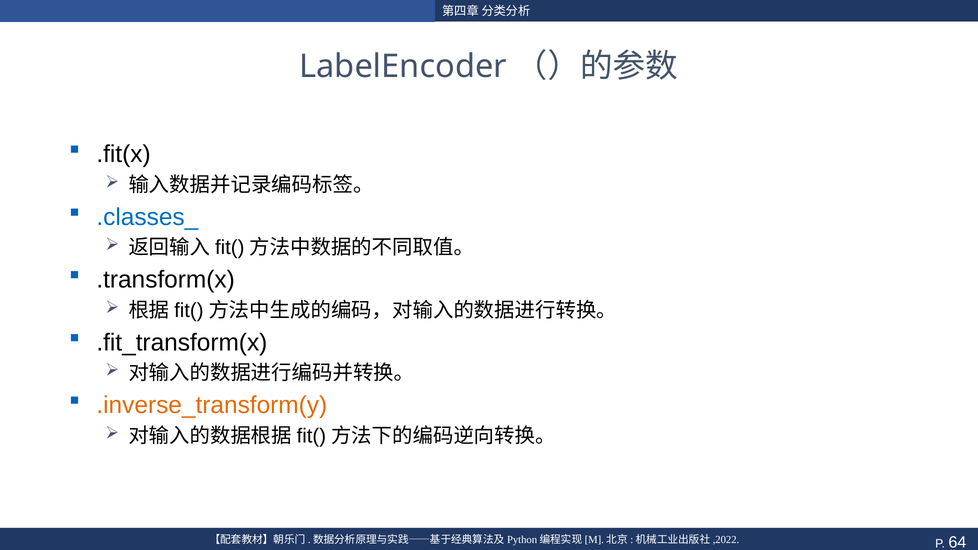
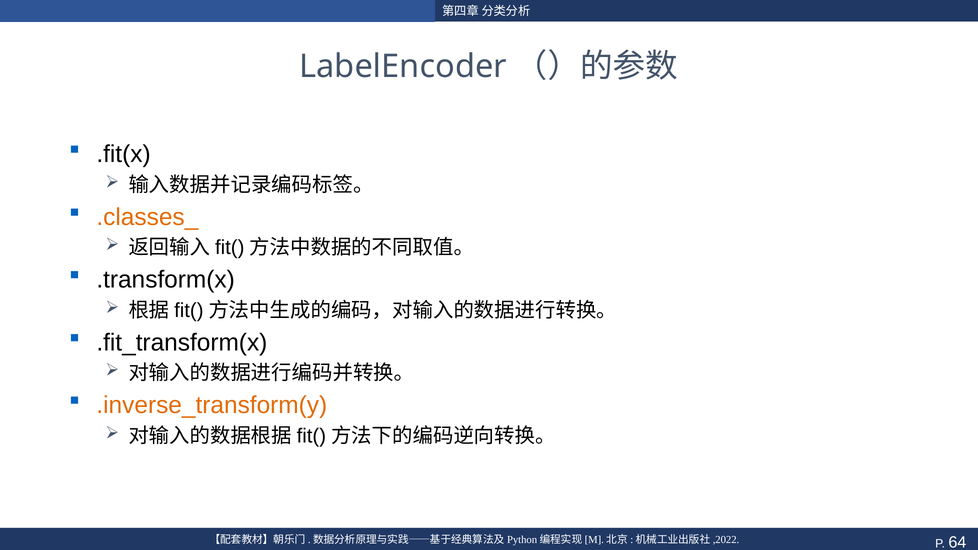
.classes_ colour: blue -> orange (147, 217)
